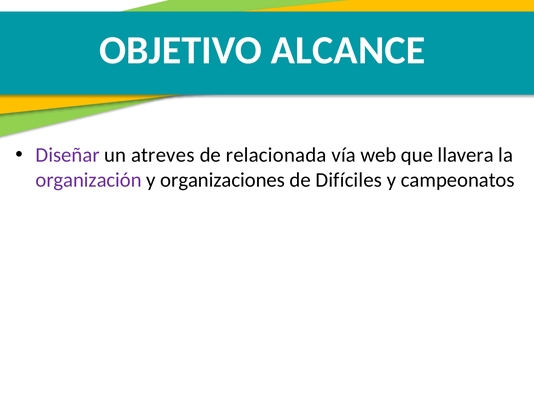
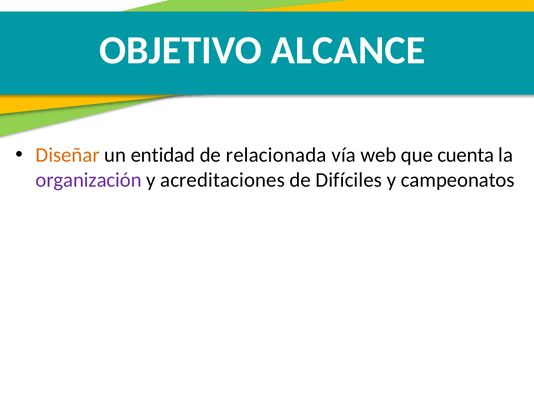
Diseñar colour: purple -> orange (68, 155)
atreves: atreves -> entidad (163, 155)
llavera: llavera -> cuenta (466, 155)
organizaciones: organizaciones -> acreditaciones (223, 180)
